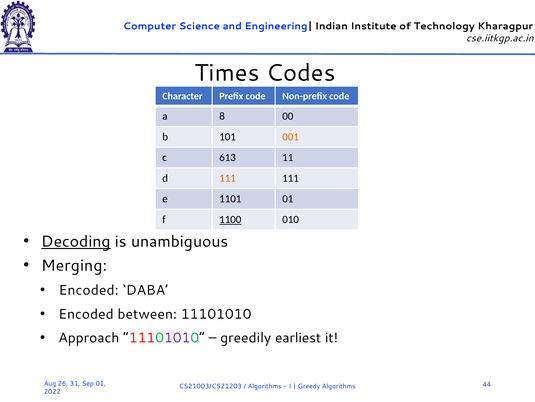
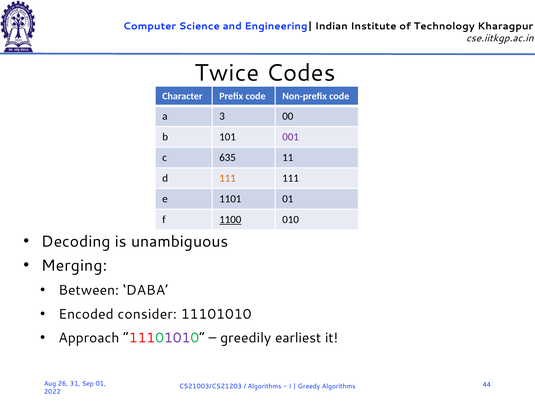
Times: Times -> Twice (227, 73)
8: 8 -> 3 (222, 116)
001 colour: orange -> purple (291, 137)
613: 613 -> 635 (228, 157)
Decoding underline: present -> none (76, 241)
Encoded: Encoded -> Between (89, 290)
between: between -> consider (147, 314)
